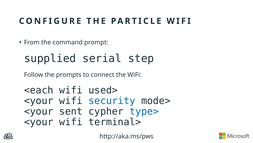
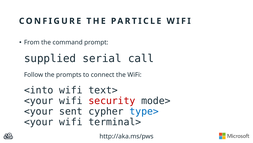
step: step -> call (141, 58)
<each: <each -> <into (39, 90)
used>: used> -> text> (103, 90)
security colour: blue -> red (112, 100)
